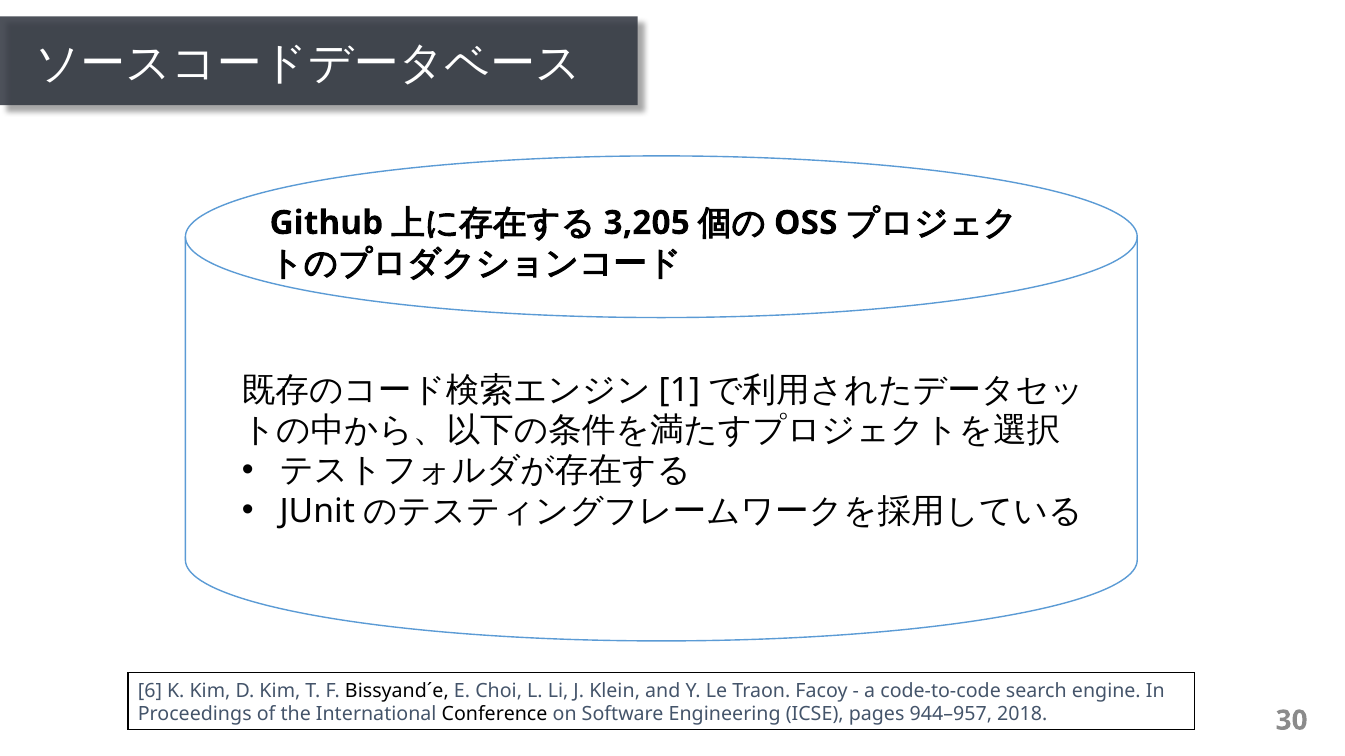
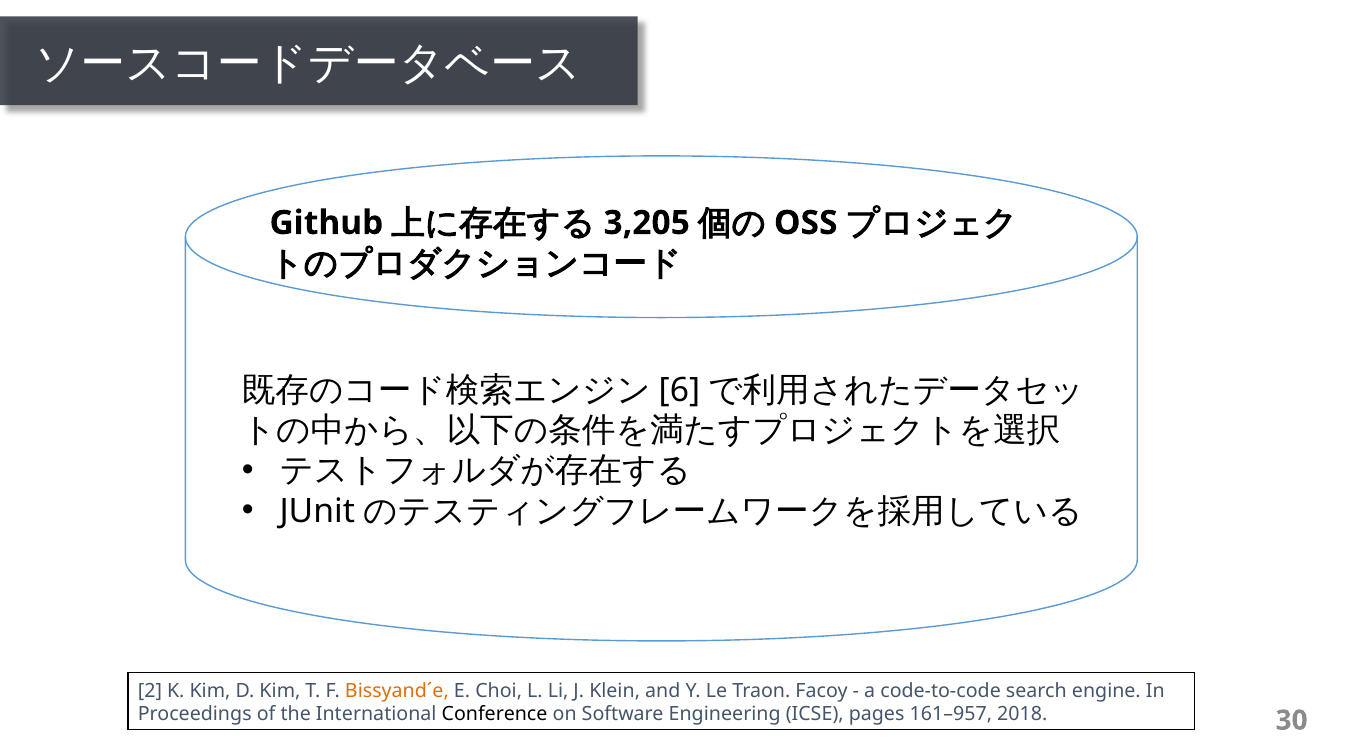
1: 1 -> 6 (679, 390)
6: 6 -> 2 (150, 691)
Bissyand´e colour: black -> orange (397, 691)
944–957: 944–957 -> 161–957 (951, 715)
